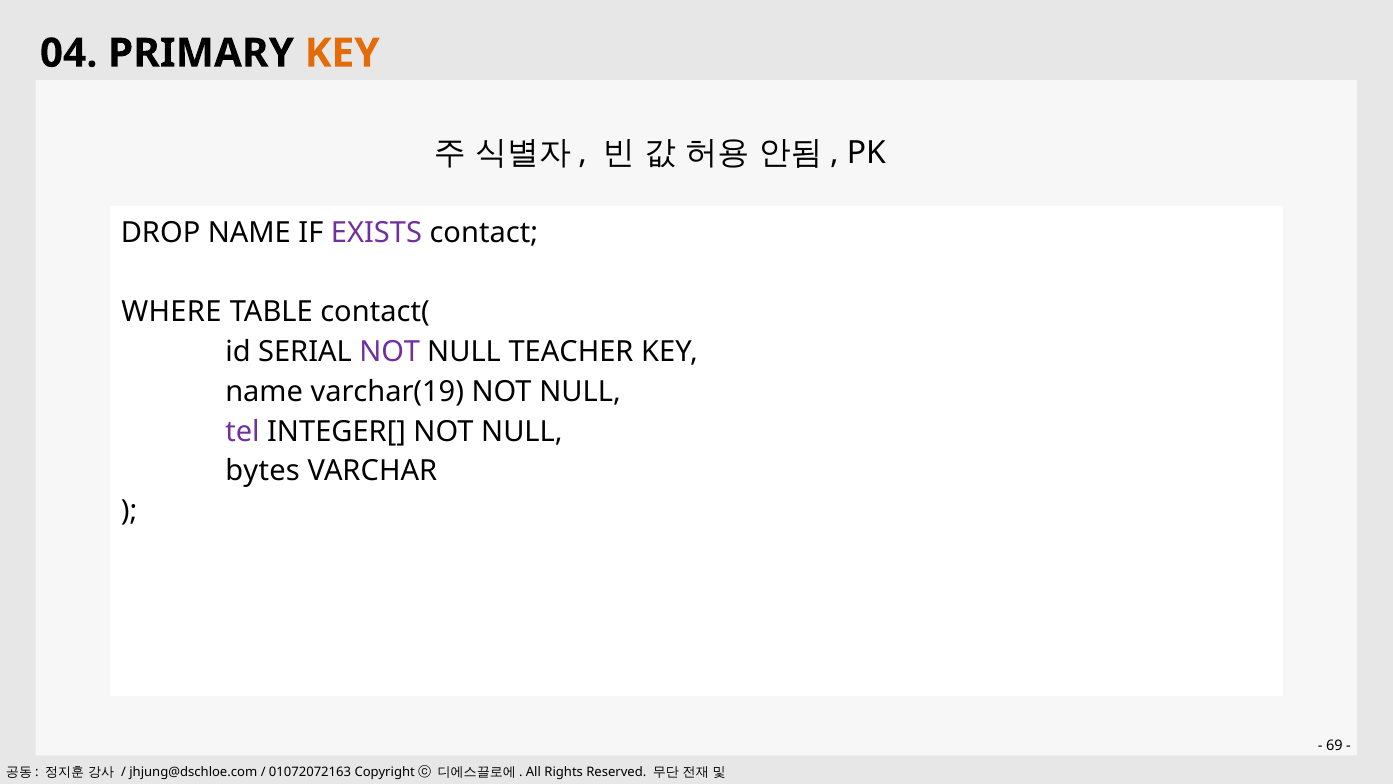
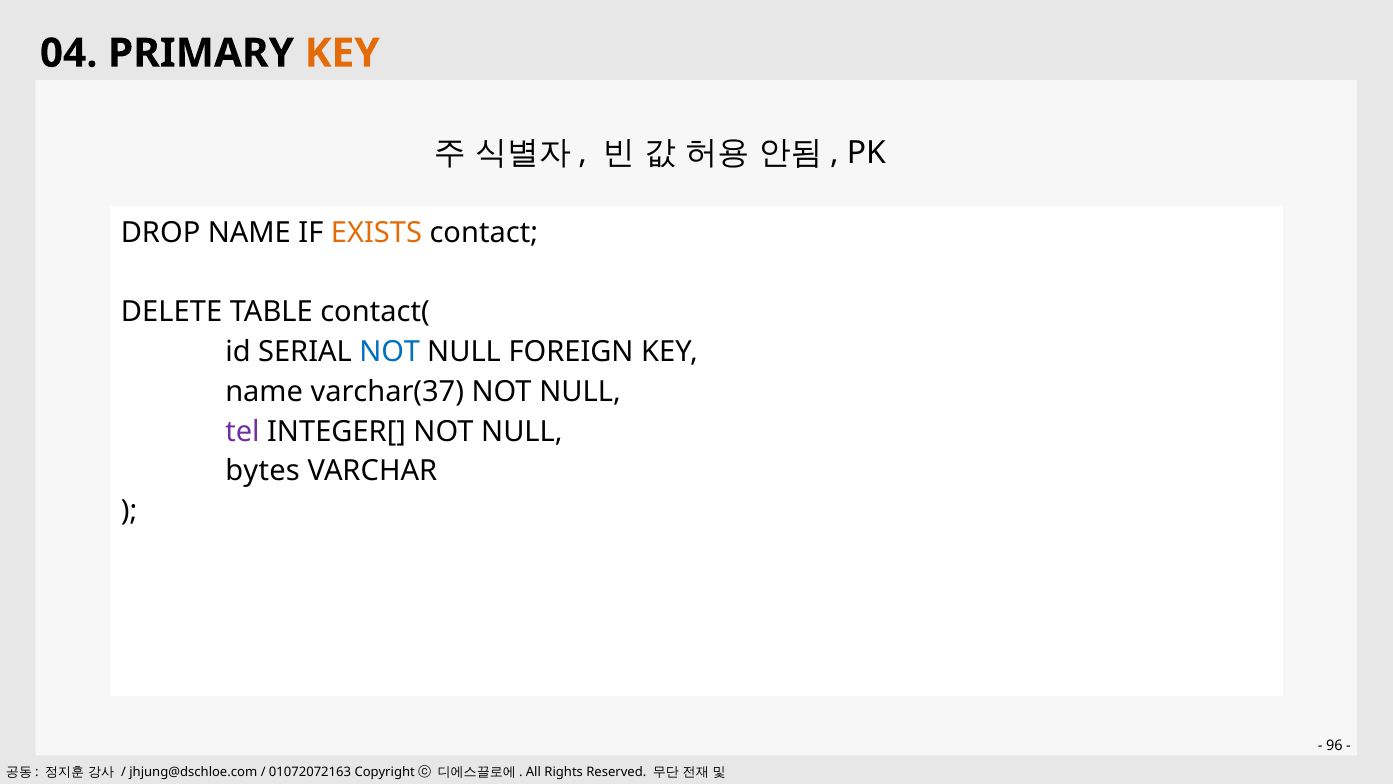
EXISTS colour: purple -> orange (376, 233)
WHERE: WHERE -> DELETE (171, 312)
NOT colour: purple -> blue (390, 352)
TEACHER: TEACHER -> FOREIGN (571, 352)
varchar(19: varchar(19 -> varchar(37 (387, 392)
69: 69 -> 96 (1334, 745)
